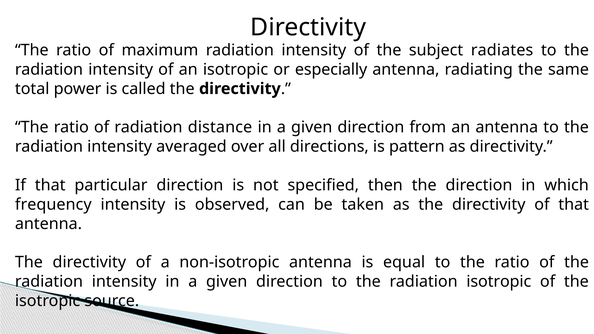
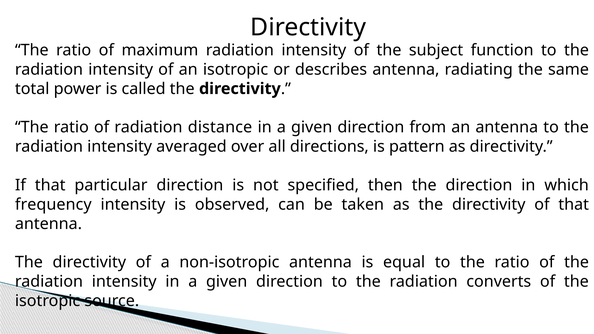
radiates: radiates -> function (502, 50)
especially: especially -> describes (331, 69)
radiation isotropic: isotropic -> converts (499, 282)
